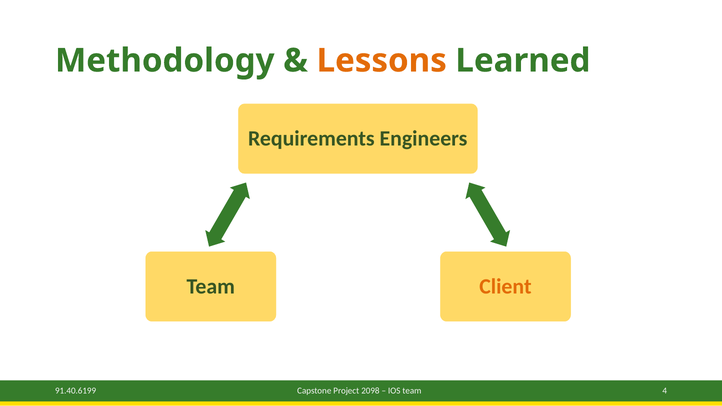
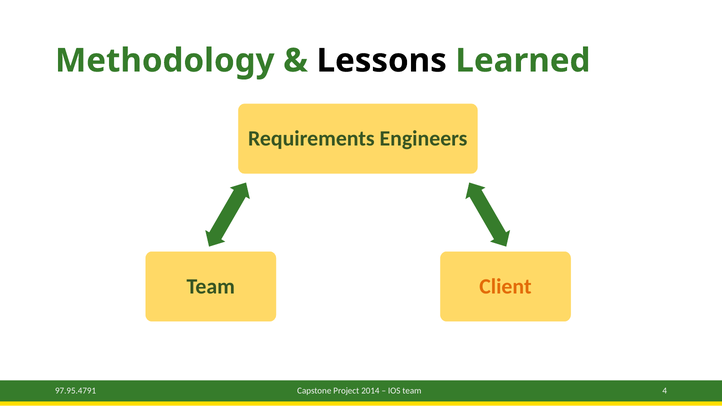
Lessons colour: orange -> black (382, 61)
91.40.6199: 91.40.6199 -> 97.95.4791 (76, 391)
2098: 2098 -> 2014 (370, 391)
